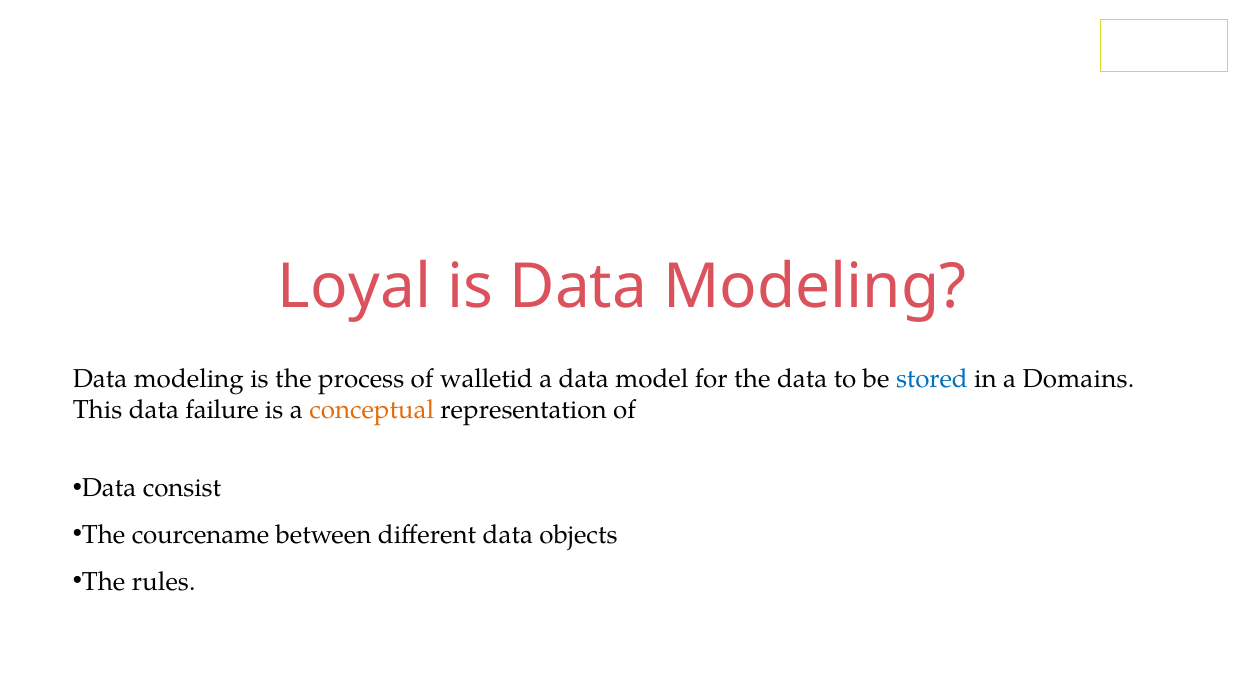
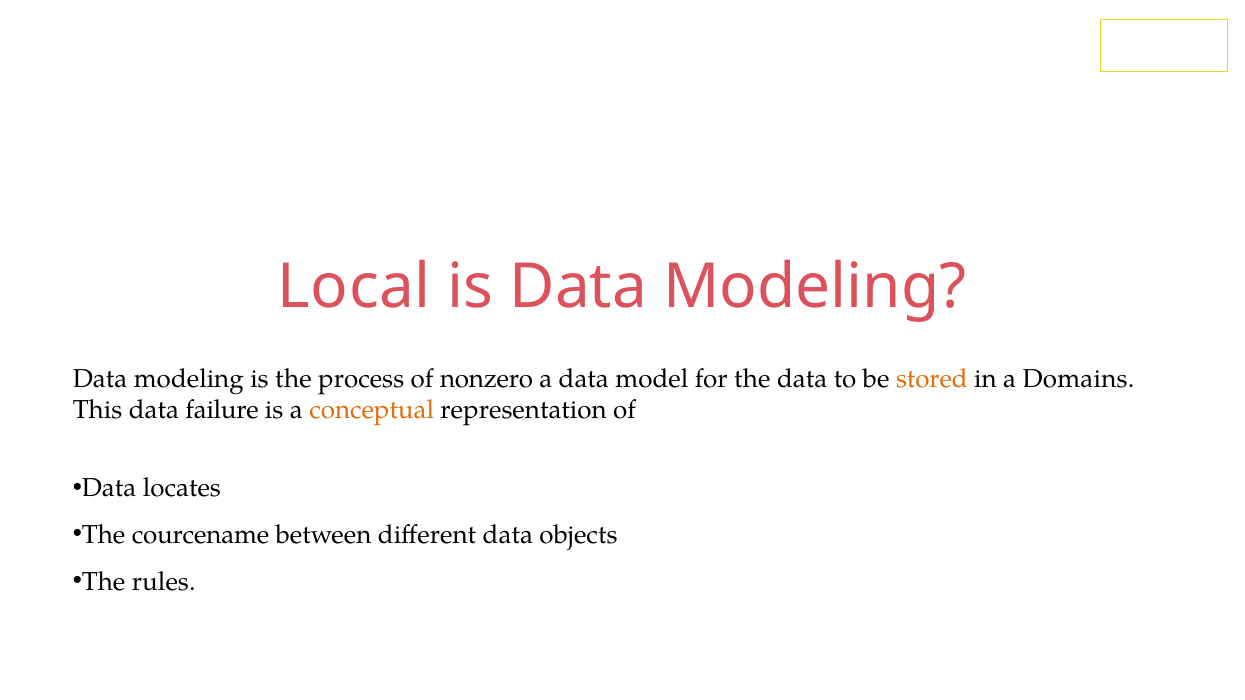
Loyal: Loyal -> Local (354, 287)
walletid: walletid -> nonzero (487, 379)
stored colour: blue -> orange (932, 379)
consist: consist -> locates (182, 488)
